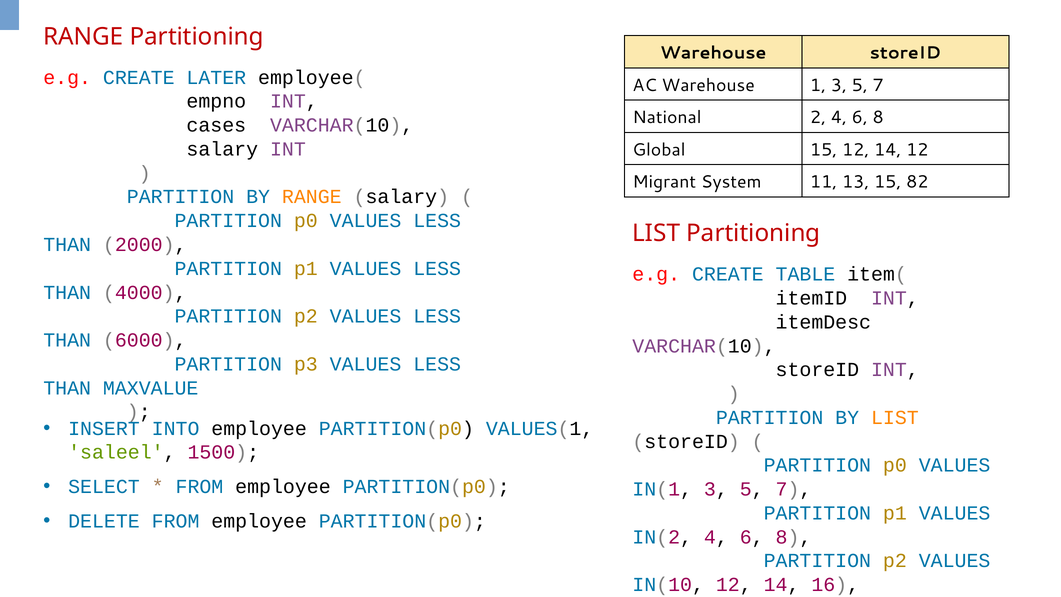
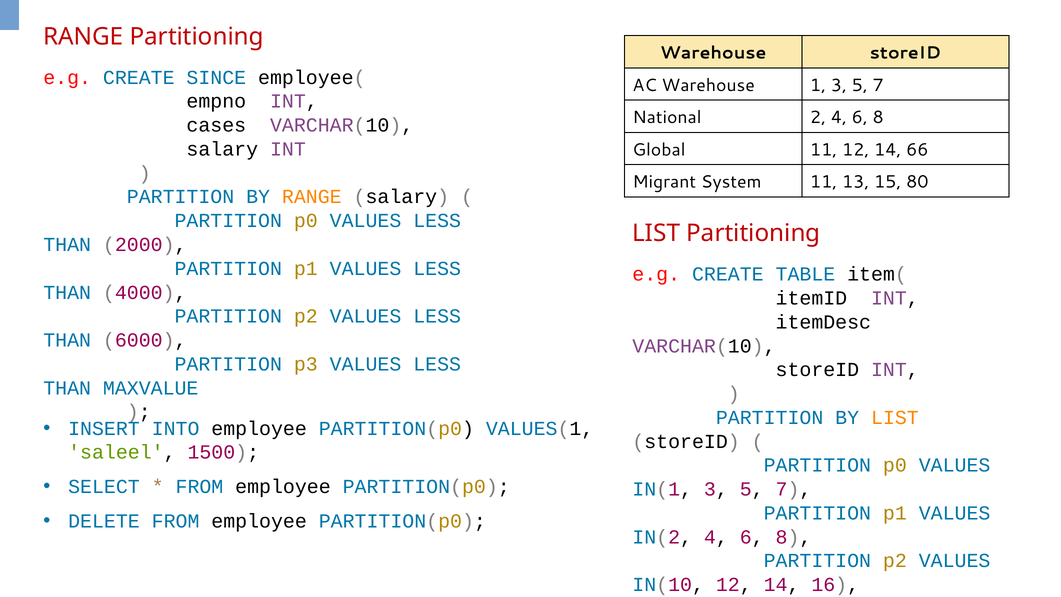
LATER: LATER -> SINCE (216, 77)
Global 15: 15 -> 11 (824, 150)
14 12: 12 -> 66 (917, 150)
82: 82 -> 80 (917, 182)
